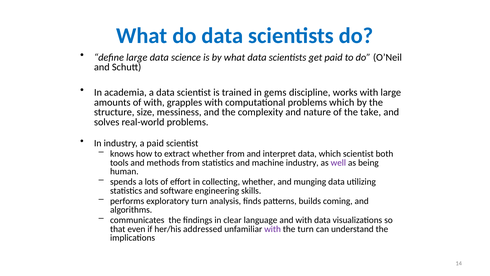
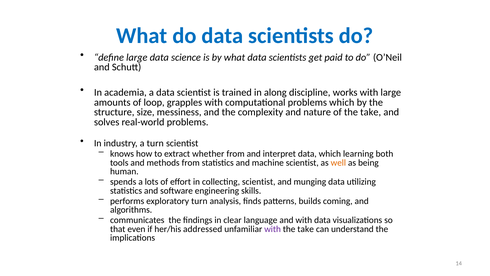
gems: gems -> along (275, 92)
of with: with -> loop (154, 102)
a paid: paid -> turn (155, 143)
which scientist: scientist -> learning (358, 154)
machine industry: industry -> scientist (302, 163)
well colour: purple -> orange (338, 163)
collecting whether: whether -> scientist (259, 182)
turn: turn -> take (306, 229)
